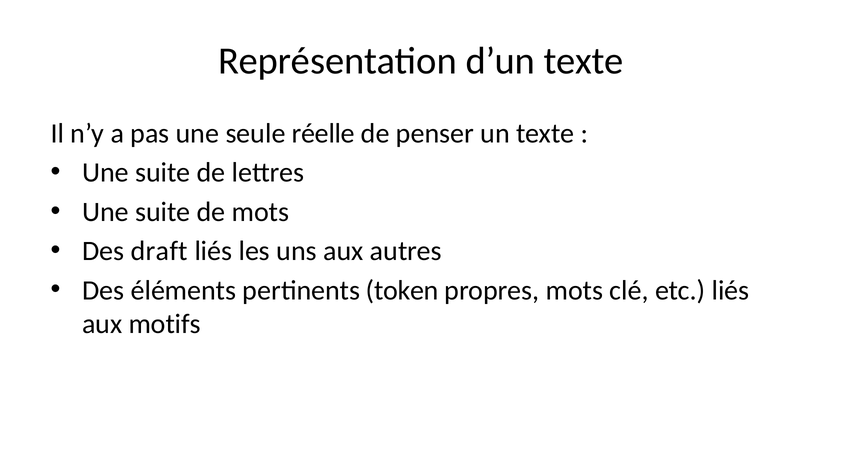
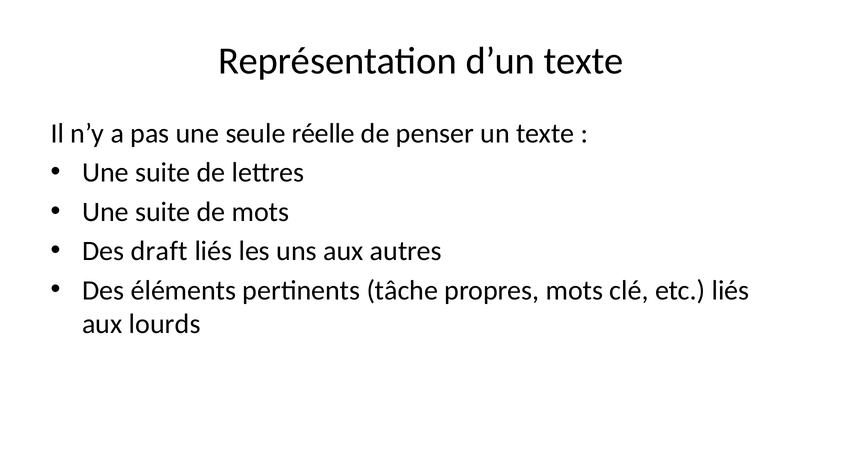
token: token -> tâche (402, 291)
motifs: motifs -> lourds (165, 324)
